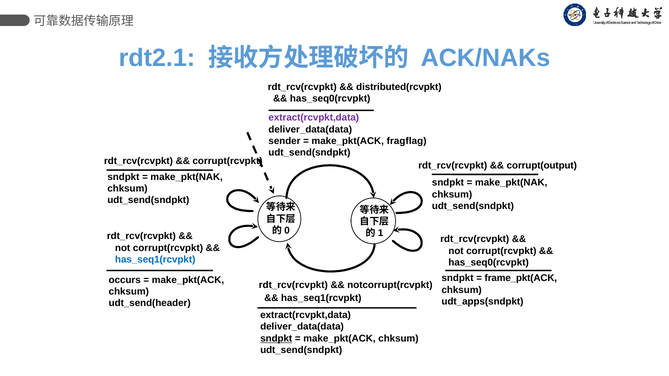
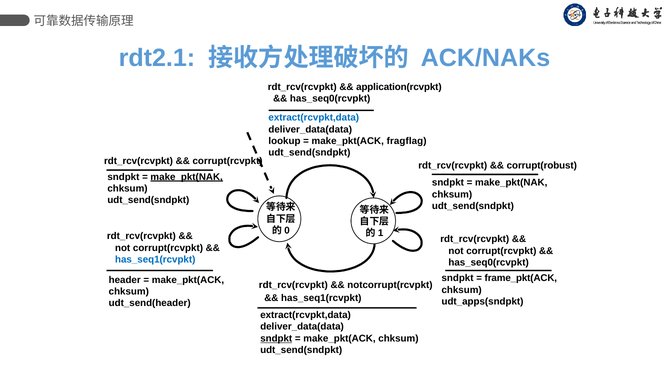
distributed(rcvpkt: distributed(rcvpkt -> application(rcvpkt (399, 87)
extract(rcvpkt,data colour: purple -> blue (314, 118)
sender: sender -> lookup (284, 141)
corrupt(output: corrupt(output -> corrupt(robust (542, 166)
make_pkt(NAK underline: none -> present (187, 177)
occurs: occurs -> header (125, 280)
